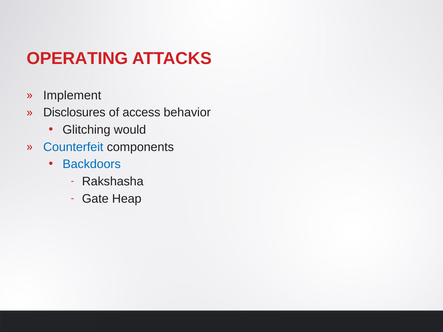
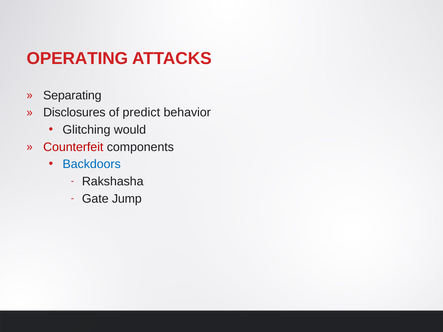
Implement: Implement -> Separating (72, 95)
access: access -> predict (141, 113)
Counterfeit colour: blue -> red (73, 147)
Heap: Heap -> Jump (127, 199)
